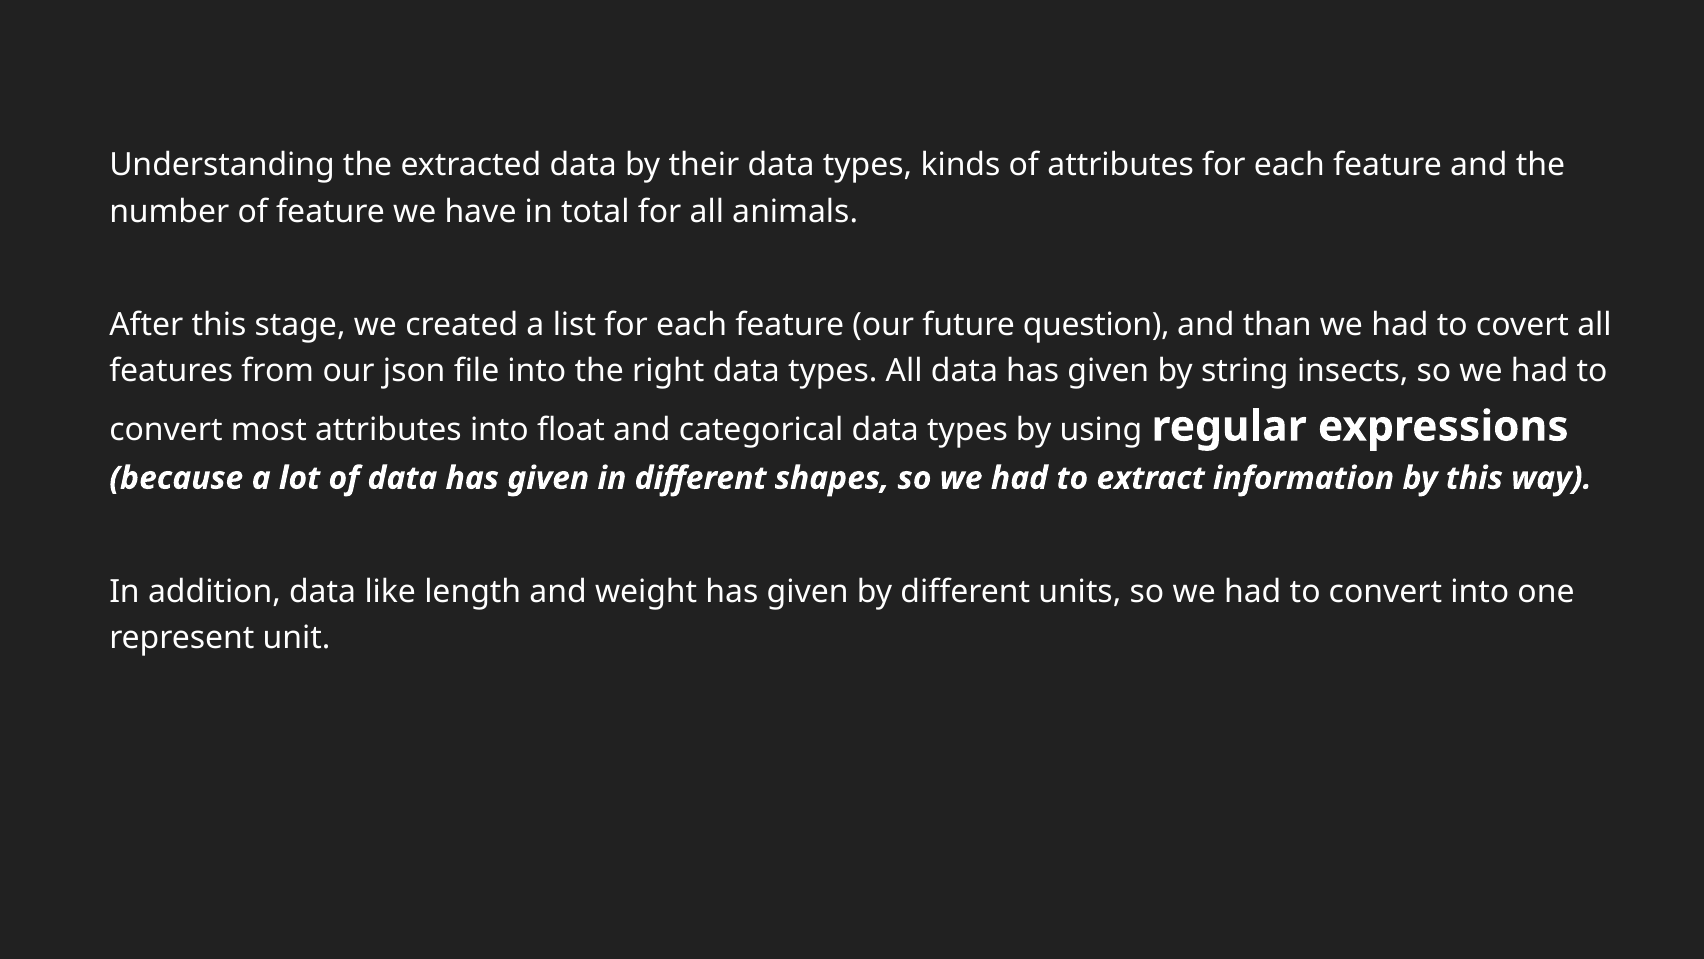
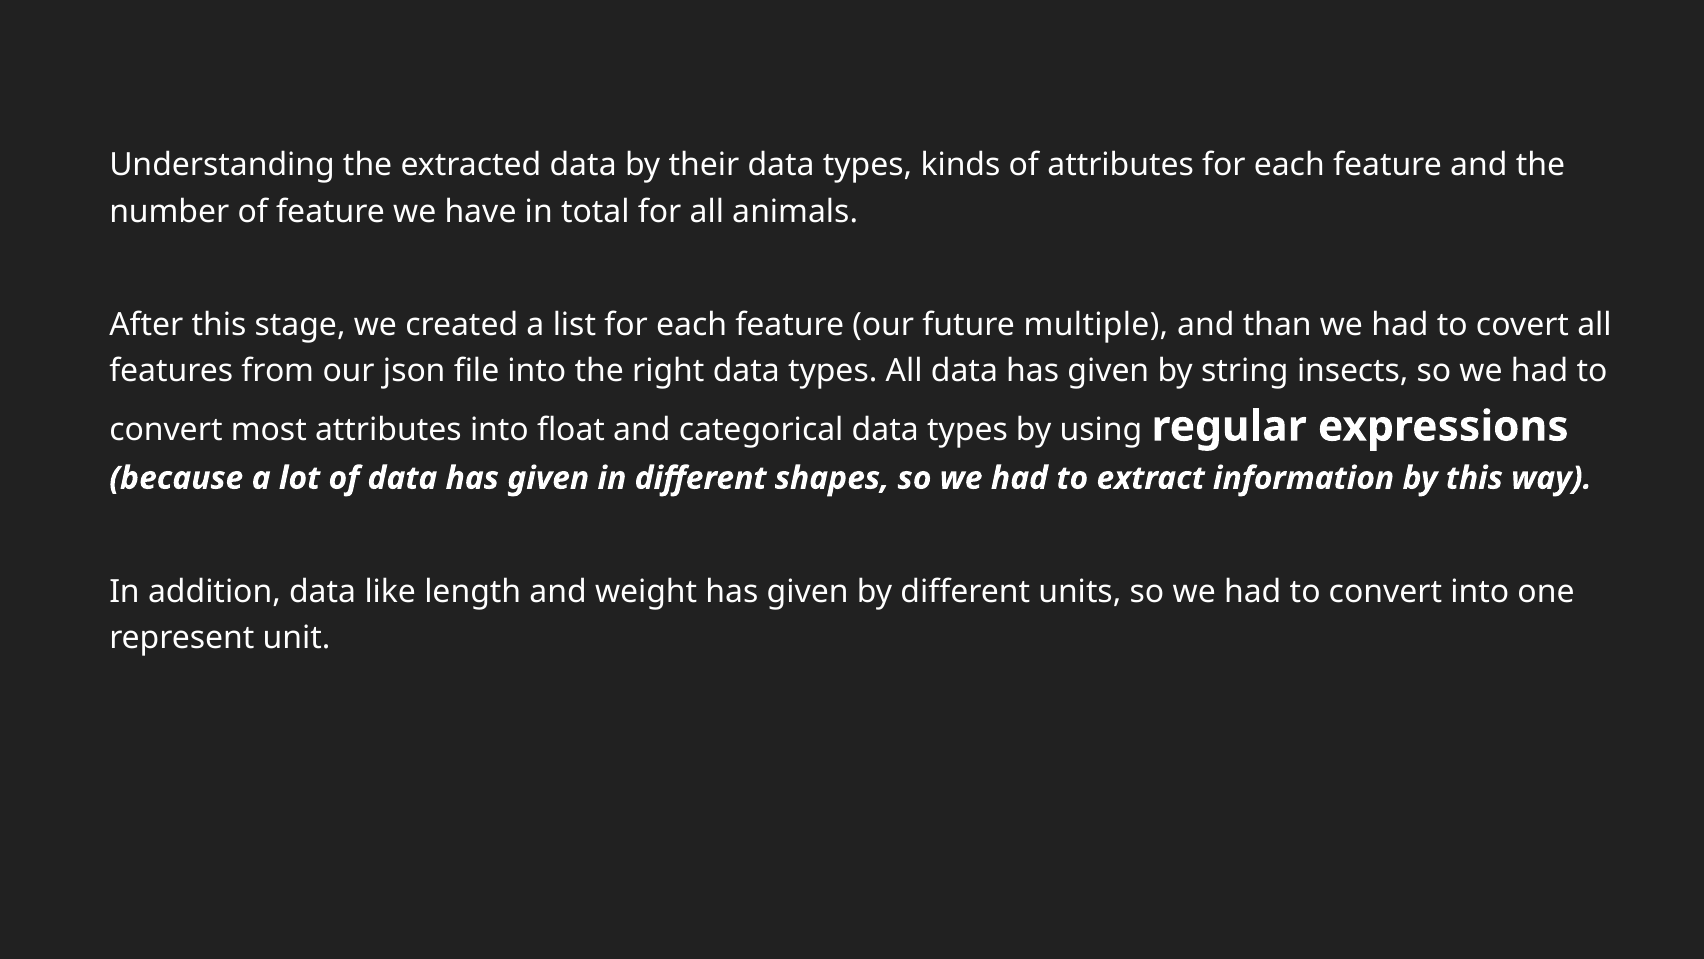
question: question -> multiple (1096, 325)
